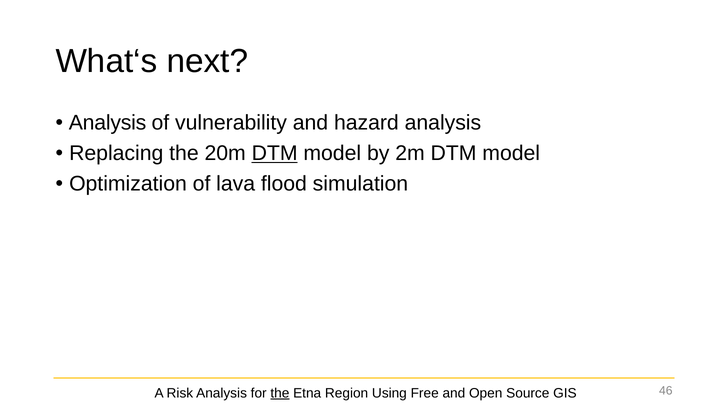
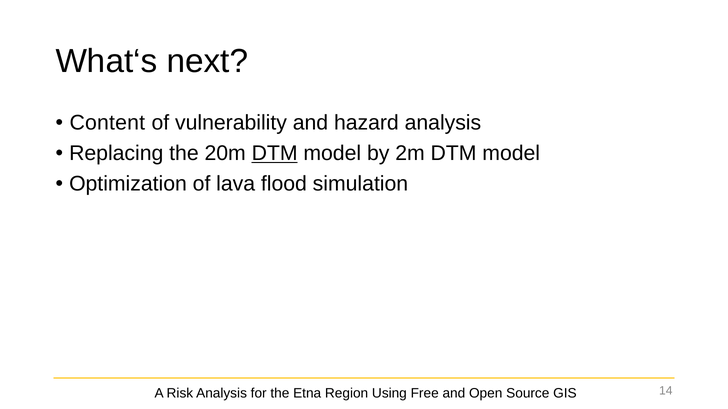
Analysis: Analysis -> Content (107, 123)
the underline: present -> none (280, 393)
46: 46 -> 14 (666, 391)
